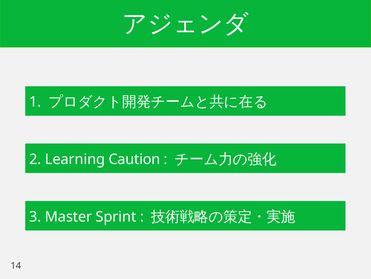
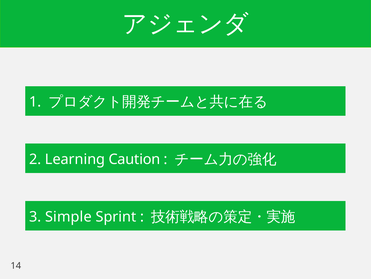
Master: Master -> Simple (68, 216)
